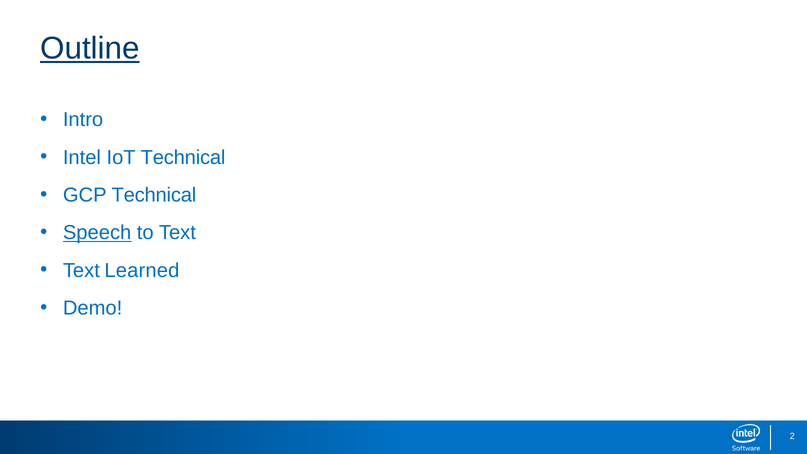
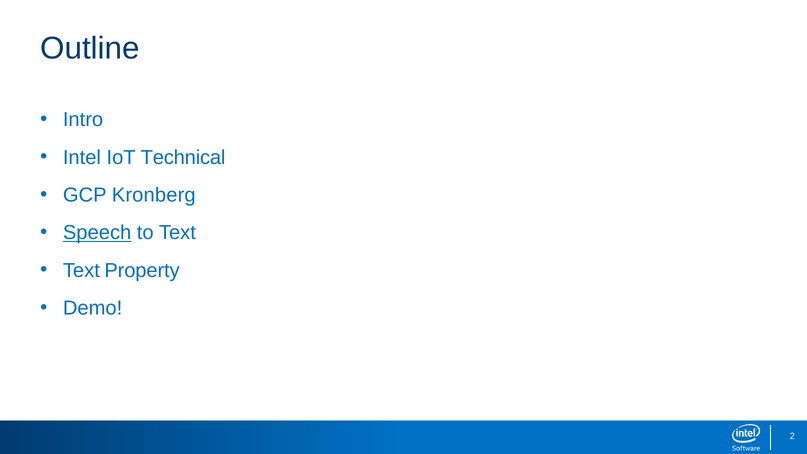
Outline underline: present -> none (90, 48)
GCP Technical: Technical -> Kronberg (154, 195)
Learned: Learned -> Property (142, 270)
